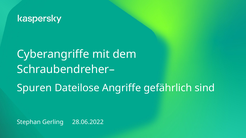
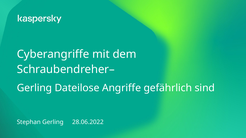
Spuren: Spuren -> Gerling (34, 88)
